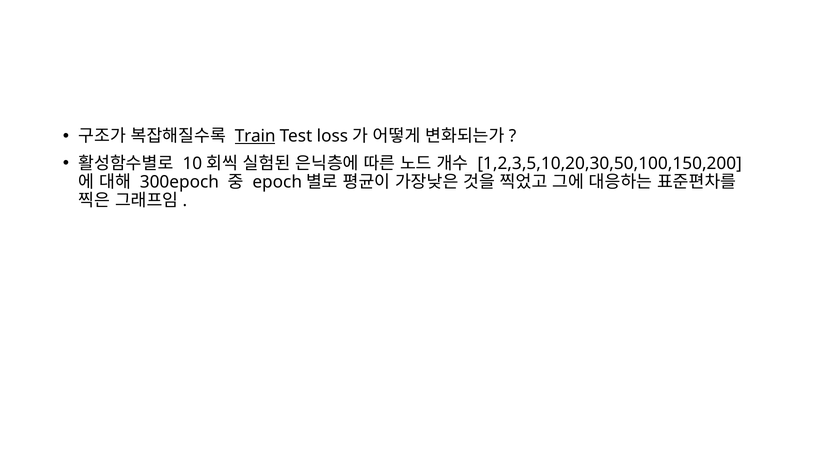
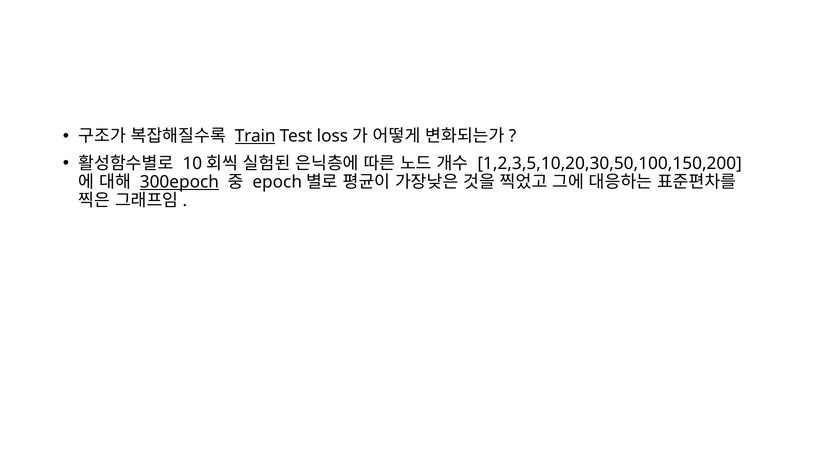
300epoch underline: none -> present (179, 182)
